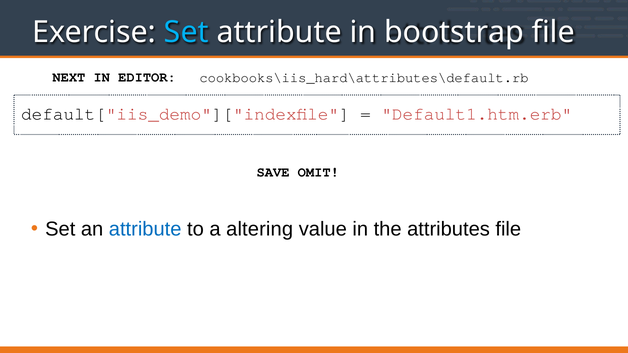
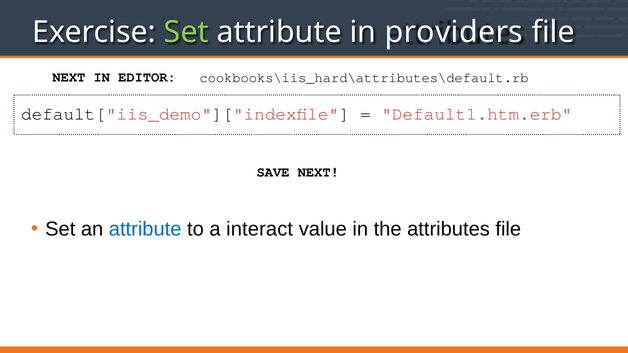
Set colour: light blue -> light green (186, 32)
bootstrap: bootstrap -> providers (454, 32)
SAVE OMIT: OMIT -> NEXT (318, 172)
altering: altering -> interact (260, 229)
